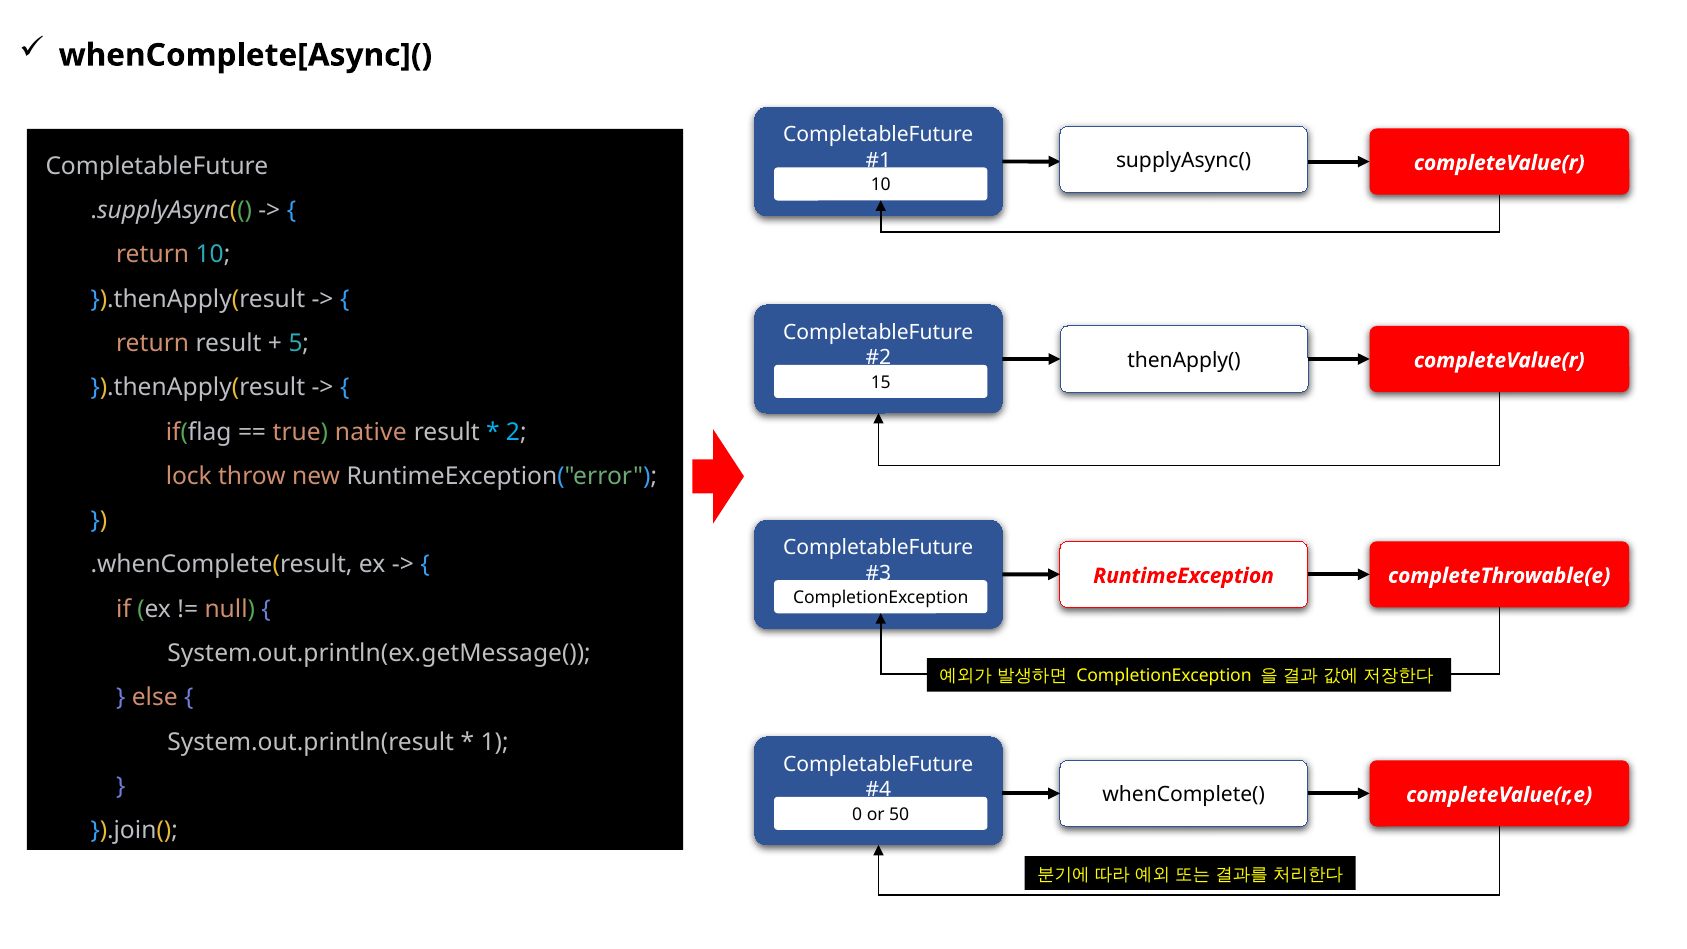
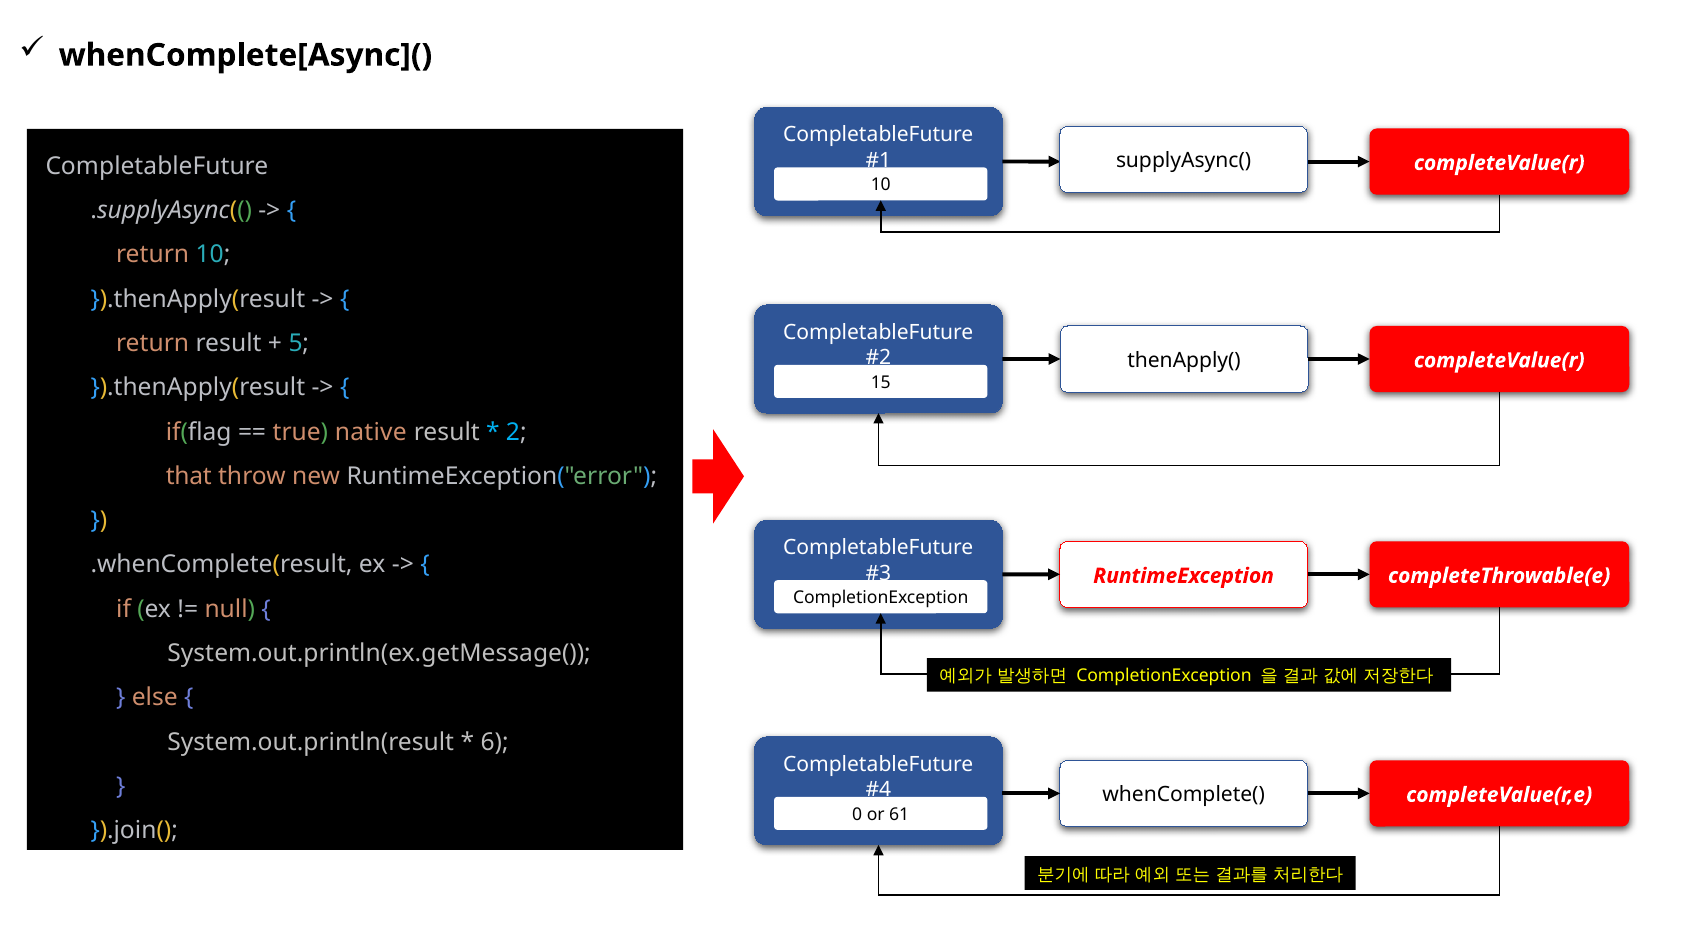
lock: lock -> that (189, 476)
1: 1 -> 6 (495, 742)
50: 50 -> 61 (899, 814)
